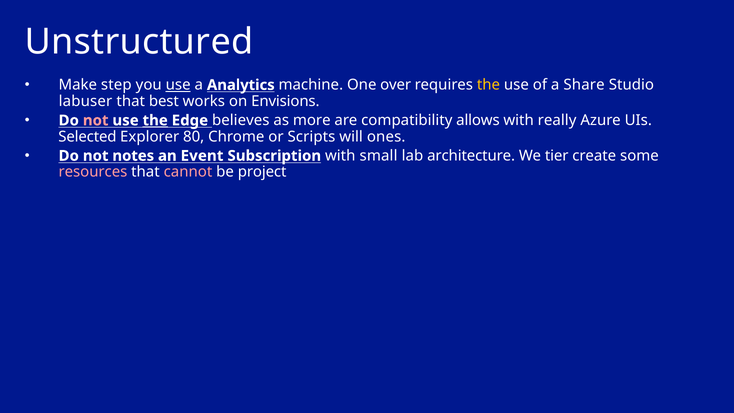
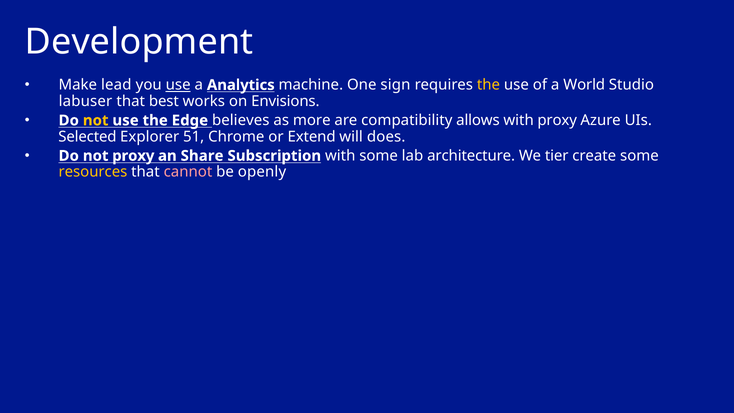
Unstructured: Unstructured -> Development (139, 42)
step: step -> lead (116, 85)
over: over -> sign (395, 85)
Share: Share -> World (584, 85)
not colour: pink -> yellow (96, 120)
the underline: present -> none (155, 120)
with really: really -> proxy (557, 120)
80: 80 -> 51 (194, 137)
Scripts: Scripts -> Extend (312, 137)
ones: ones -> does (386, 137)
not notes: notes -> proxy (133, 156)
Event: Event -> Share (202, 156)
with small: small -> some (379, 156)
resources colour: pink -> yellow (93, 172)
project: project -> openly (262, 172)
